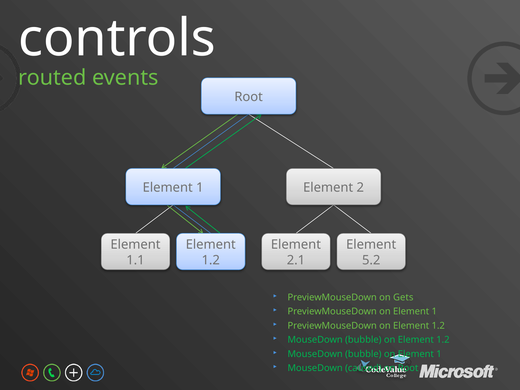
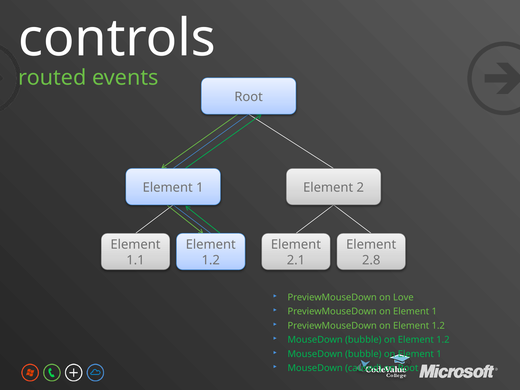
5.2: 5.2 -> 2.8 (371, 260)
Gets: Gets -> Love (403, 297)
